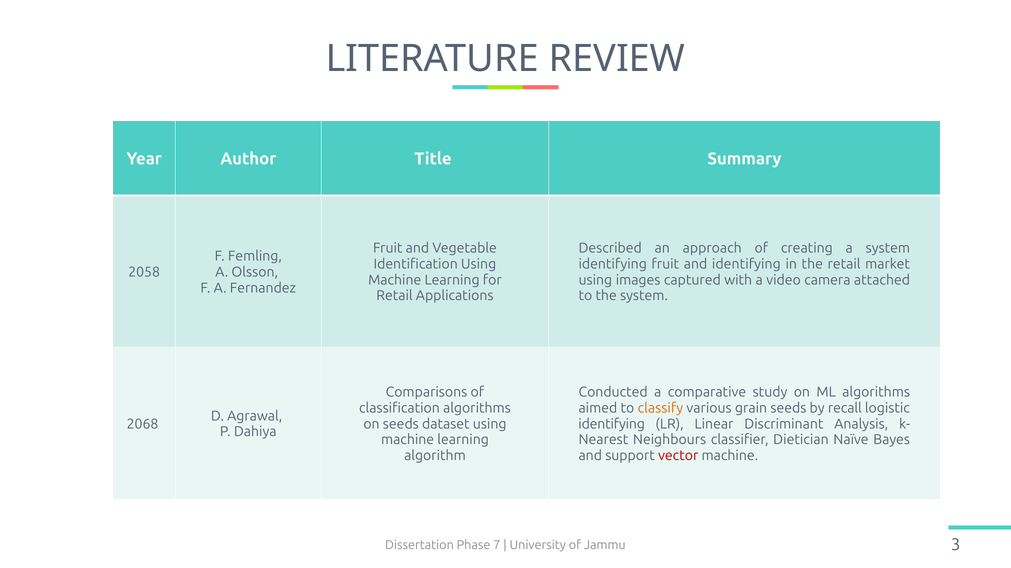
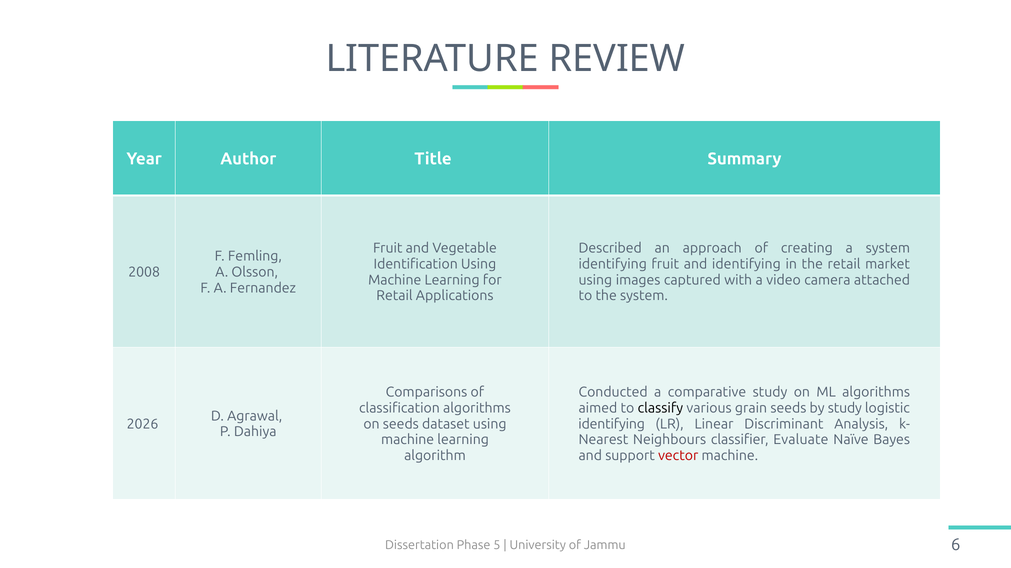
2058: 2058 -> 2008 (144, 272)
classify colour: orange -> black (660, 409)
by recall: recall -> study (845, 409)
2068: 2068 -> 2026 (143, 424)
Dietician: Dietician -> Evaluate (801, 440)
7: 7 -> 5 (497, 546)
3: 3 -> 6 (956, 545)
